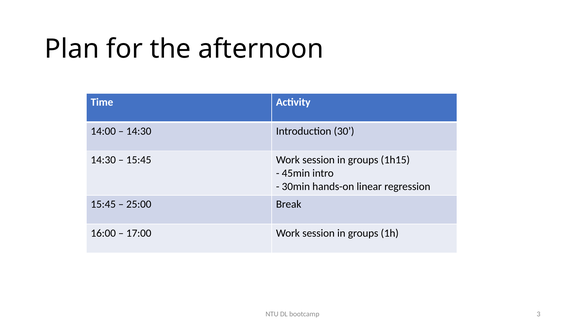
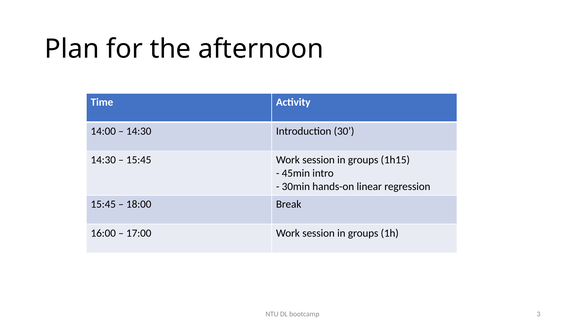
25:00: 25:00 -> 18:00 (139, 204)
